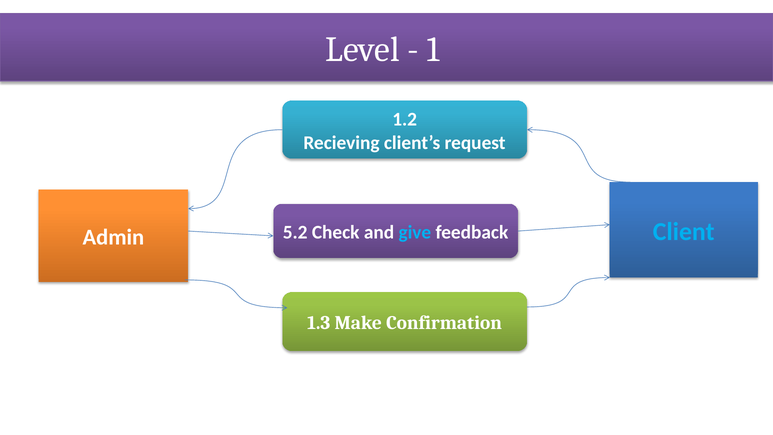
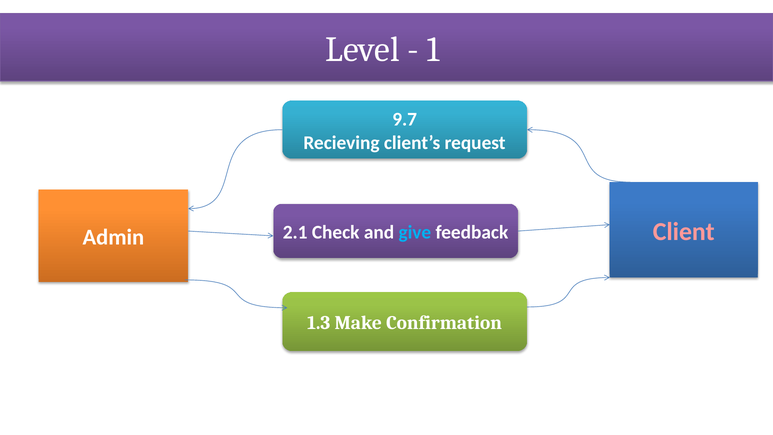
1.2: 1.2 -> 9.7 (405, 119)
5.2: 5.2 -> 2.1 (295, 232)
Client colour: light blue -> pink (684, 231)
